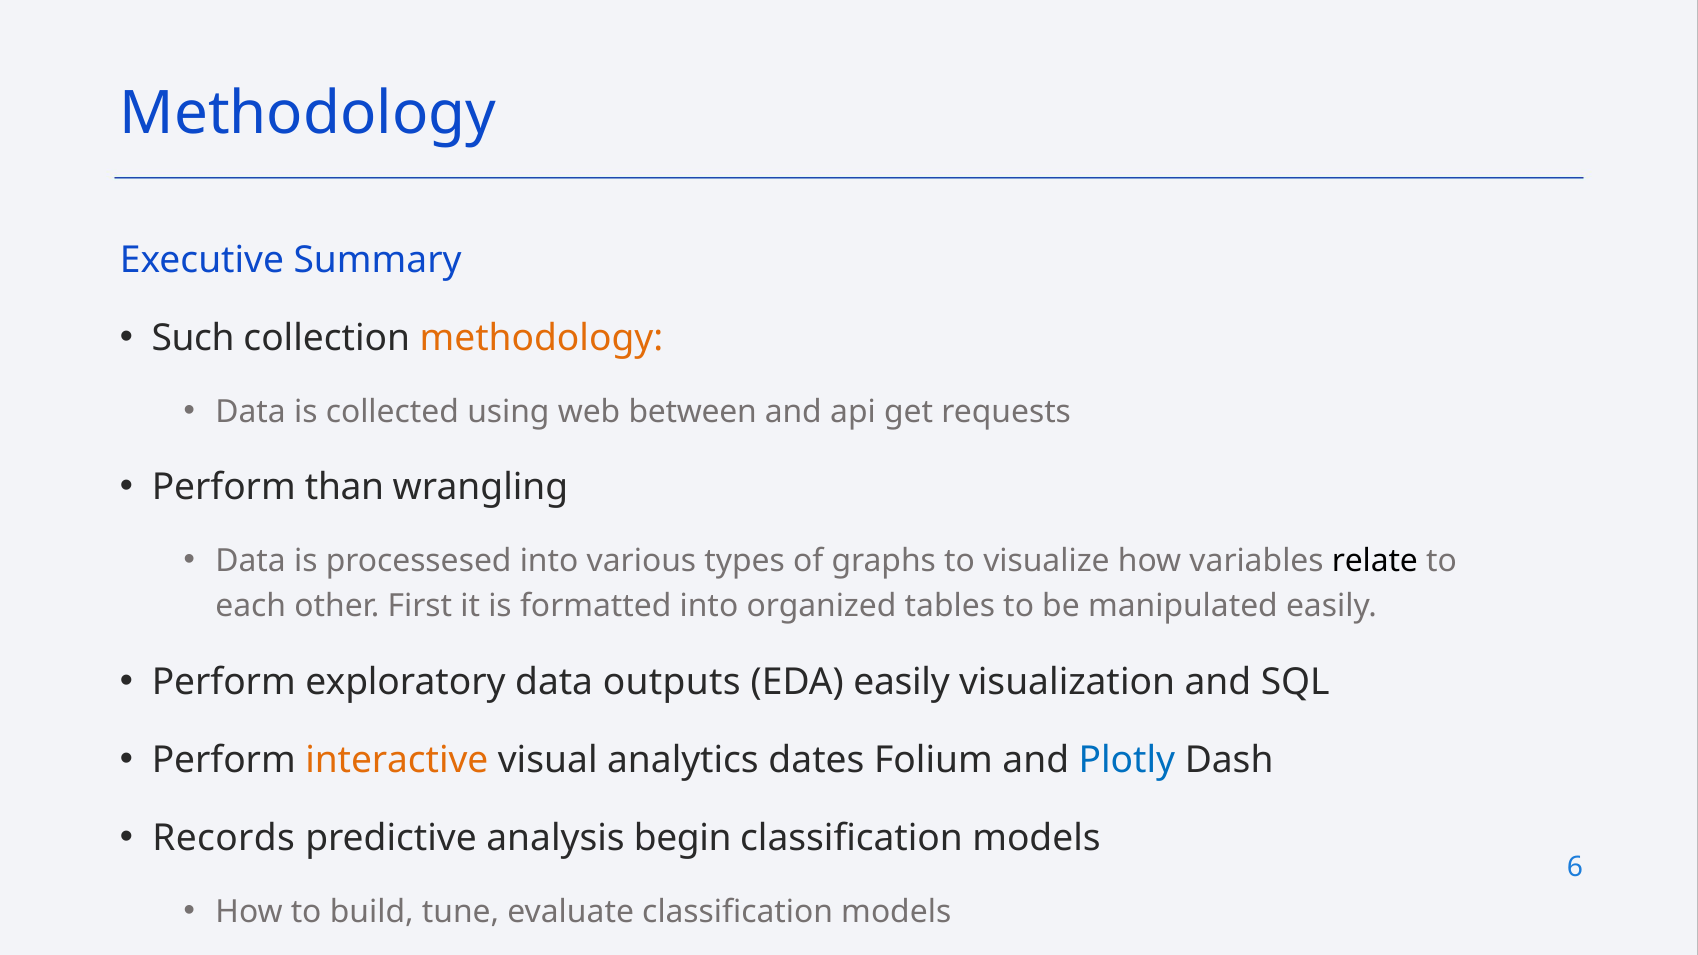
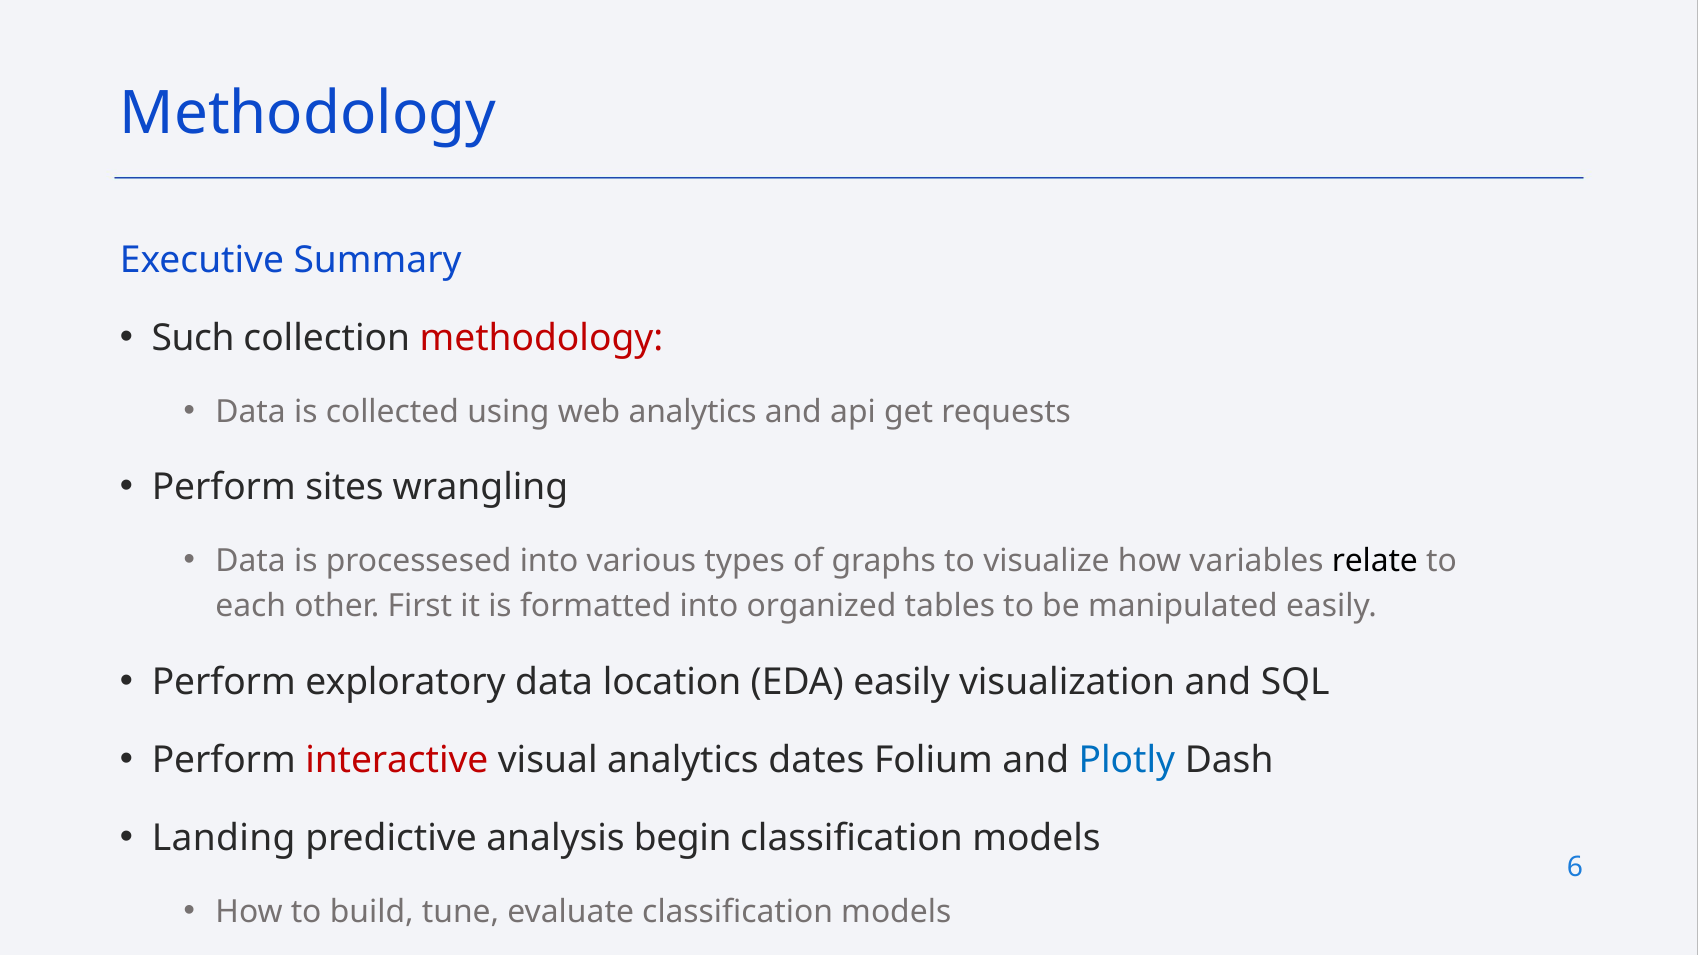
methodology colour: orange -> red (541, 339)
web between: between -> analytics (693, 412)
than: than -> sites (344, 487)
outputs: outputs -> location (672, 682)
interactive colour: orange -> red (397, 760)
Records: Records -> Landing (224, 838)
